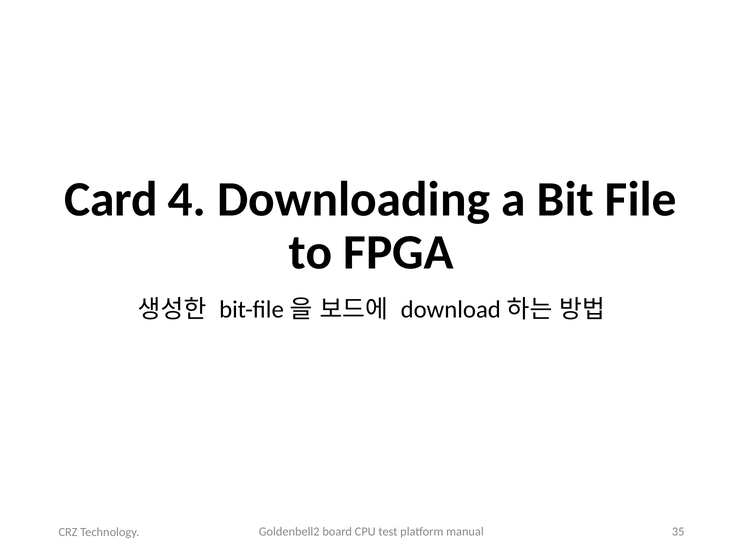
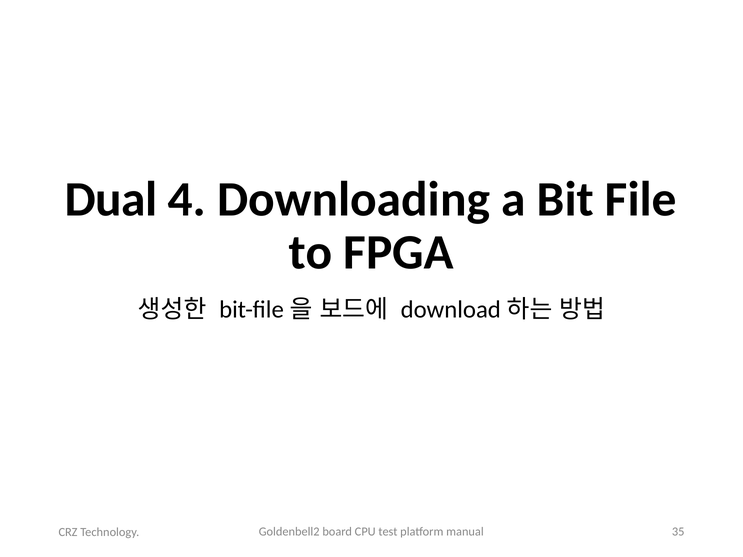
Card: Card -> Dual (111, 199)
